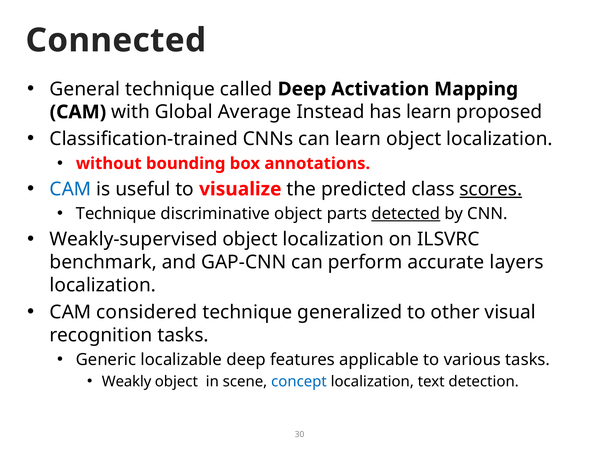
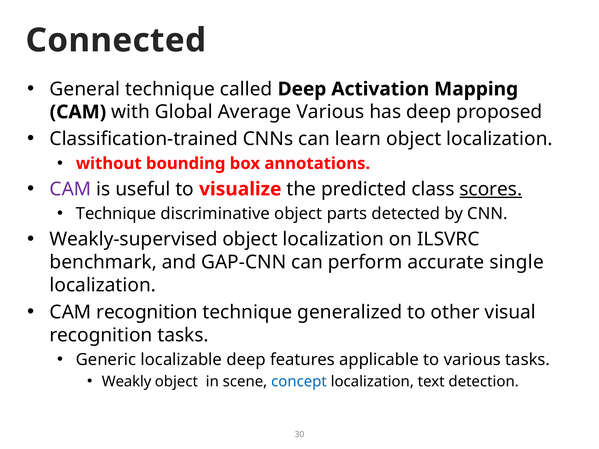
Average Instead: Instead -> Various (330, 112)
has learn: learn -> deep (429, 112)
CAM colour: blue -> purple (70, 189)
detected underline: present -> none (406, 214)
layers: layers -> single (517, 262)
CAM considered: considered -> recognition (147, 312)
